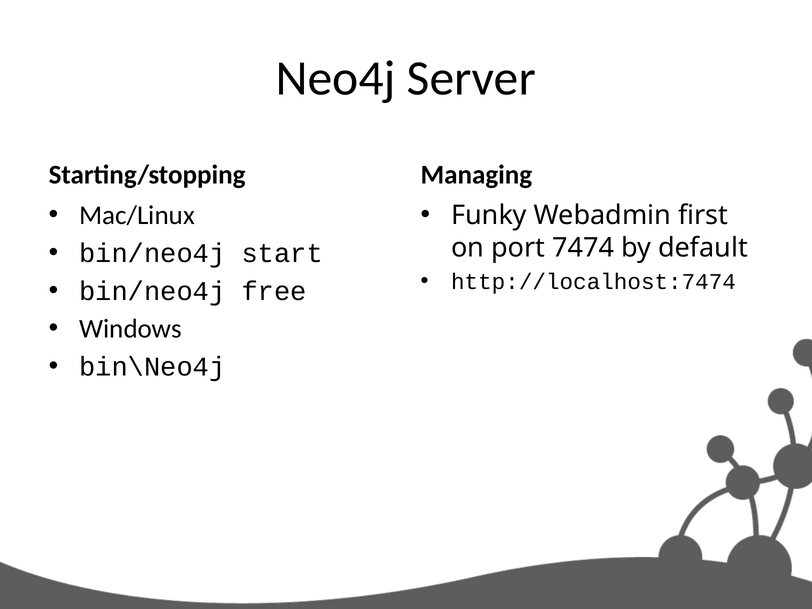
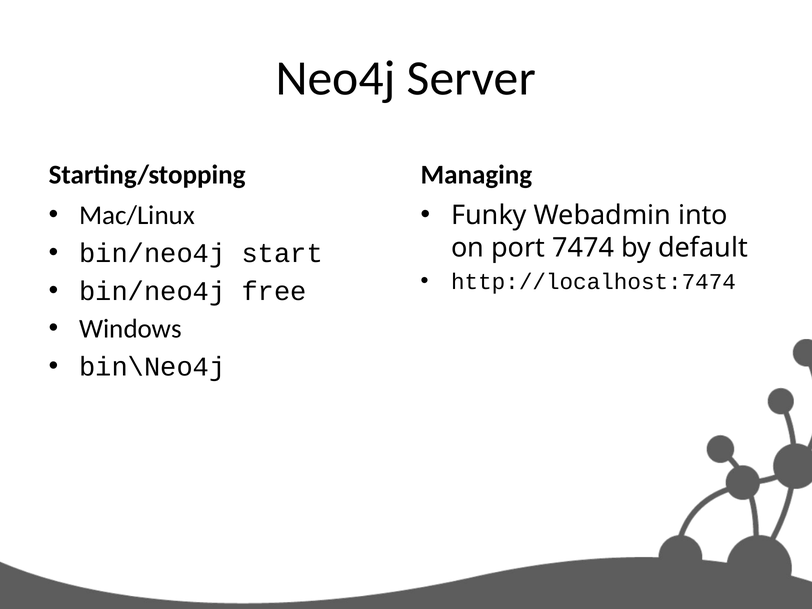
first: first -> into (703, 215)
